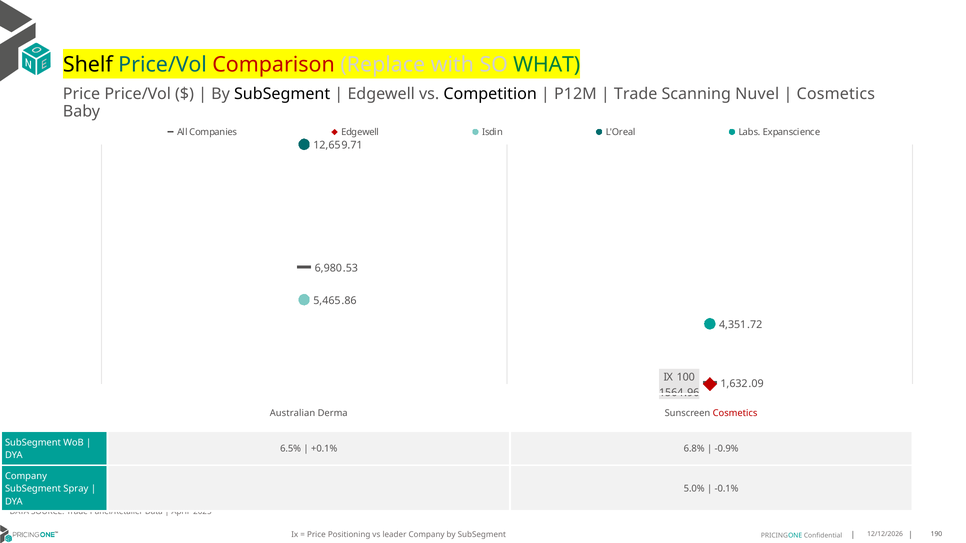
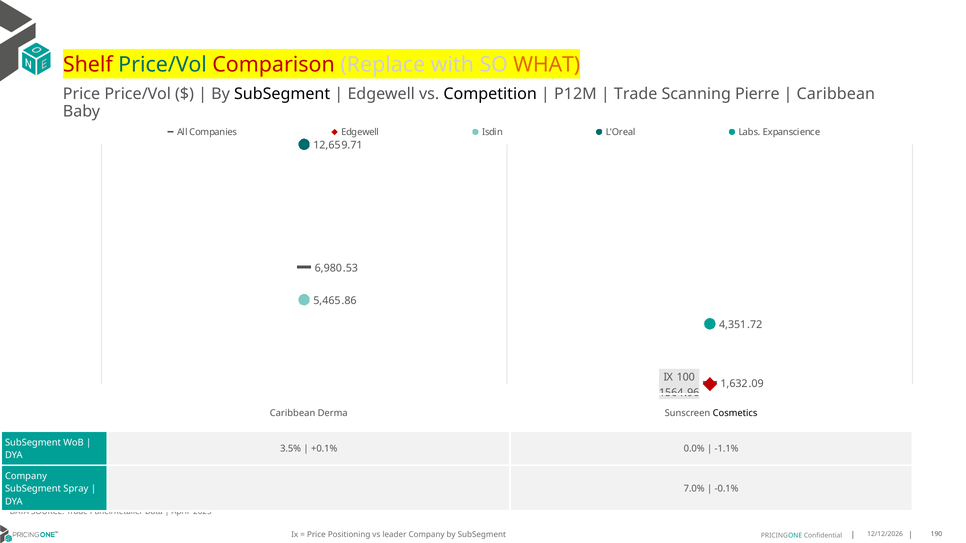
Shelf colour: black -> red (88, 65)
WHAT colour: green -> orange (547, 65)
Nuvel: Nuvel -> Pierre (757, 94)
Cosmetics: Cosmetics -> Caribbean (836, 94)
Australian: Australian -> Caribbean (293, 413)
Cosmetics colour: red -> black (735, 413)
6.5%: 6.5% -> 3.5% (291, 449)
6.8%: 6.8% -> 0.0% (694, 449)
-0.9%: -0.9% -> -1.1% (727, 449)
5.0%: 5.0% -> 7.0% (694, 489)
